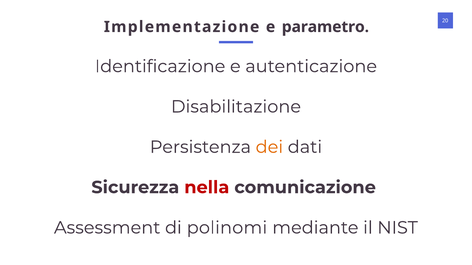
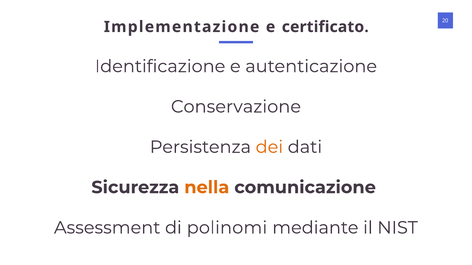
parametro: parametro -> certificato (325, 27)
Disabilitazione: Disabilitazione -> Conservazione (236, 107)
nella colour: red -> orange (207, 188)
